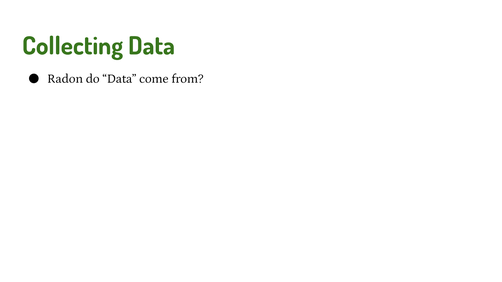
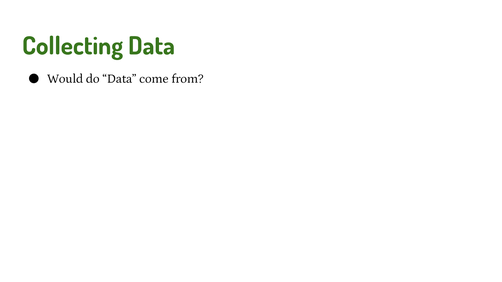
Radon: Radon -> Would (65, 79)
